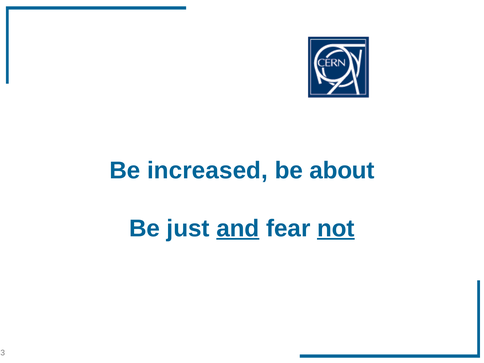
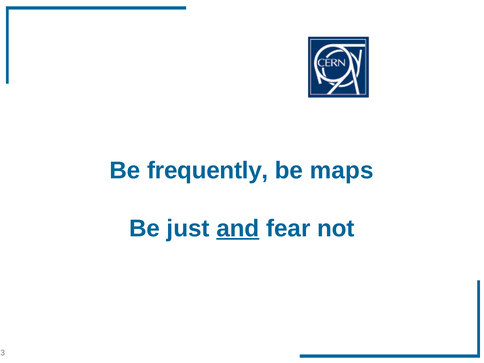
increased: increased -> frequently (208, 170)
about: about -> maps (342, 170)
not underline: present -> none (336, 228)
